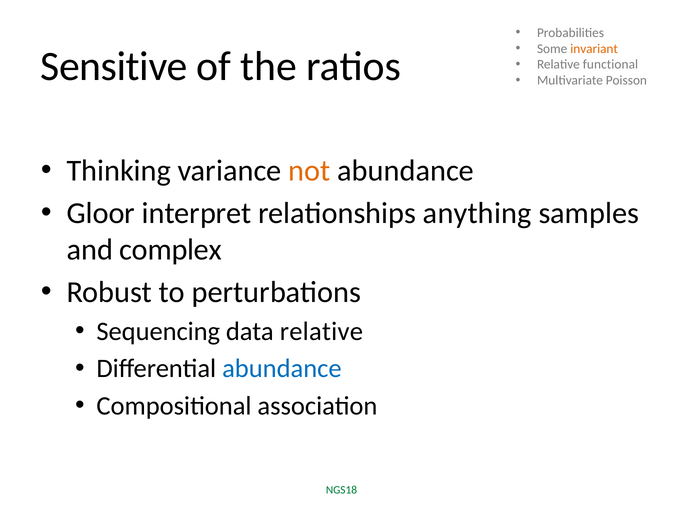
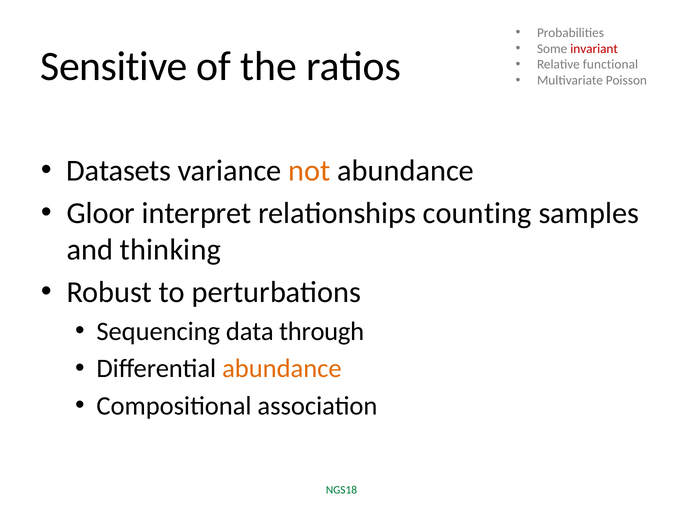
invariant colour: orange -> red (594, 49)
Thinking: Thinking -> Datasets (119, 170)
anything: anything -> counting (477, 213)
complex: complex -> thinking (170, 249)
data relative: relative -> through (322, 331)
abundance colour: blue -> orange (282, 368)
